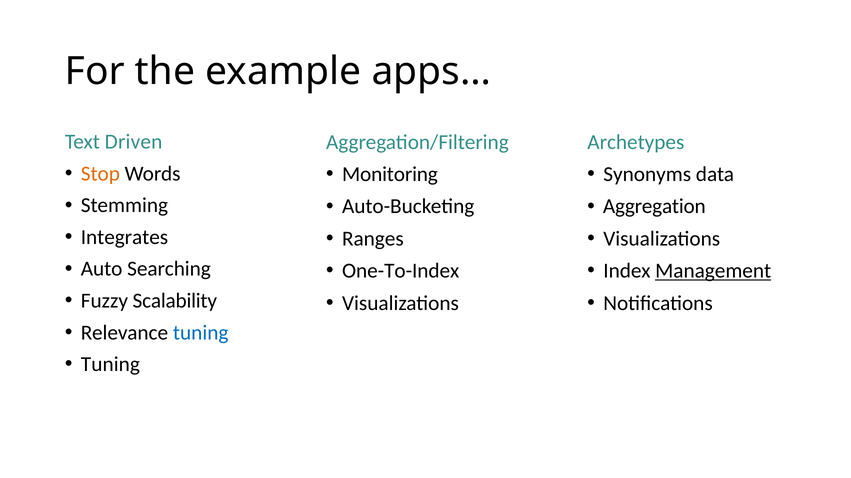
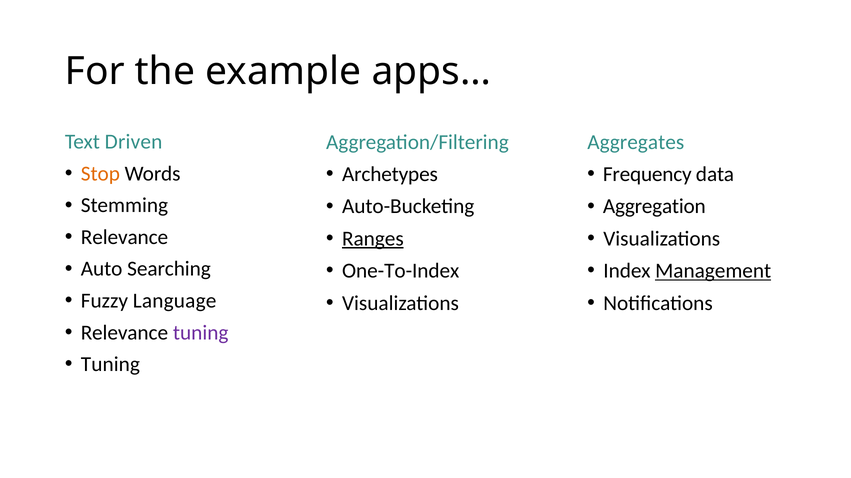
Archetypes: Archetypes -> Aggregates (636, 142)
Monitoring: Monitoring -> Archetypes (390, 175)
Synonyms: Synonyms -> Frequency (647, 175)
Integrates: Integrates -> Relevance (124, 237)
Ranges underline: none -> present (373, 239)
Scalability: Scalability -> Language (175, 301)
tuning colour: blue -> purple (201, 333)
